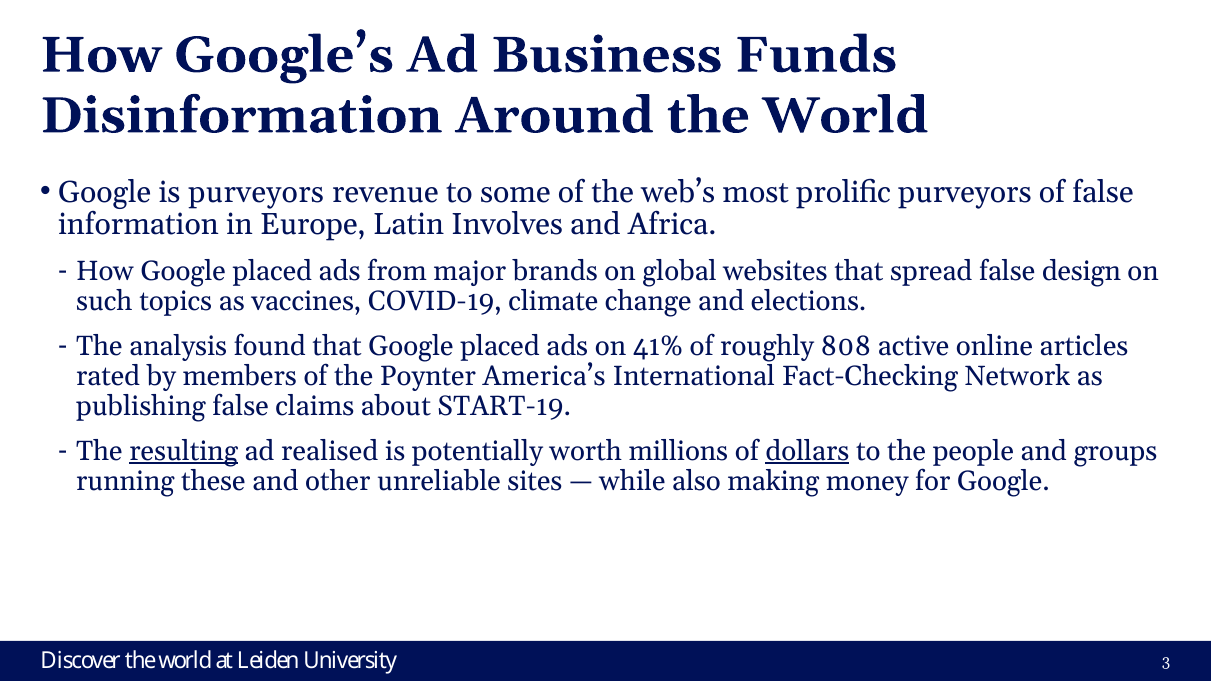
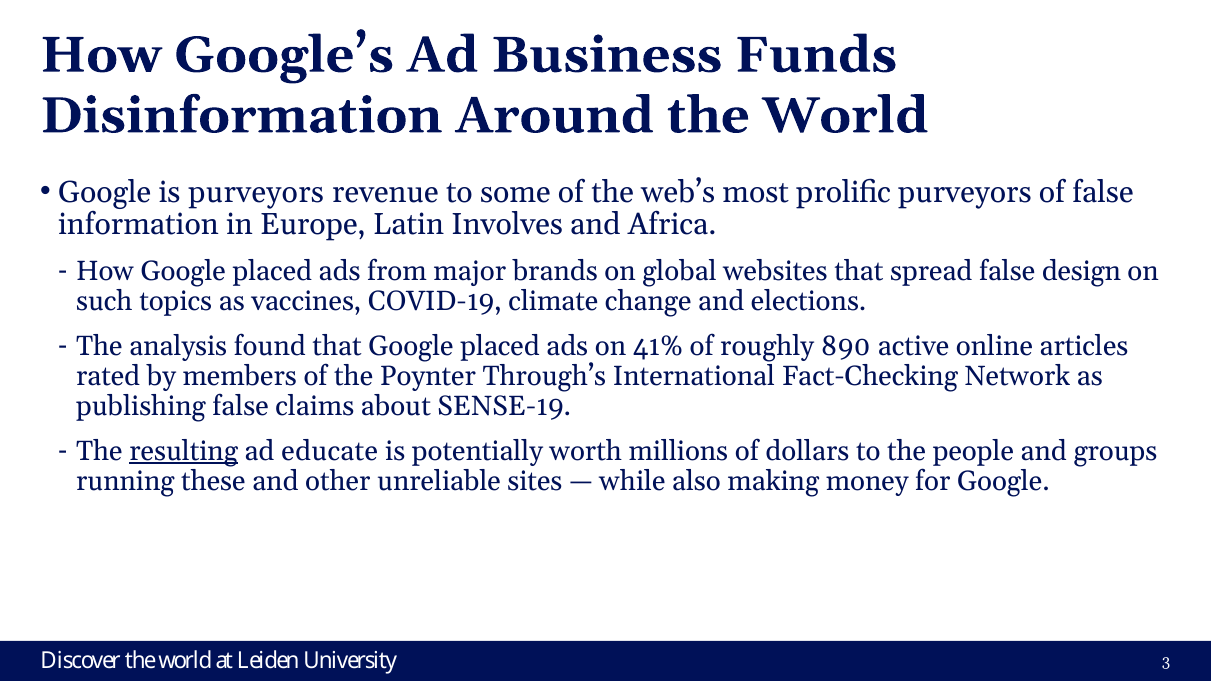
808: 808 -> 890 (846, 346)
America’s: America’s -> Through’s (544, 376)
START-19: START-19 -> SENSE-19 (504, 406)
realised: realised -> educate (330, 451)
dollars underline: present -> none (807, 451)
